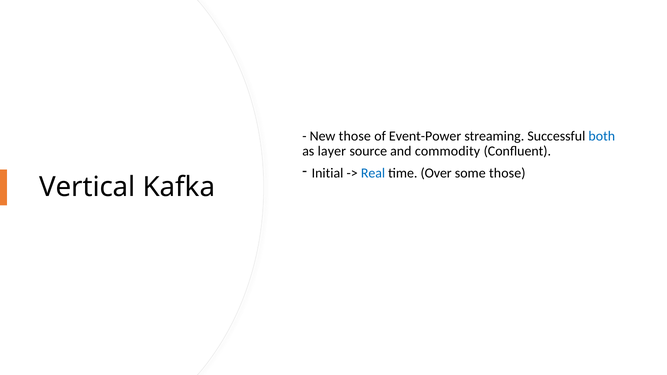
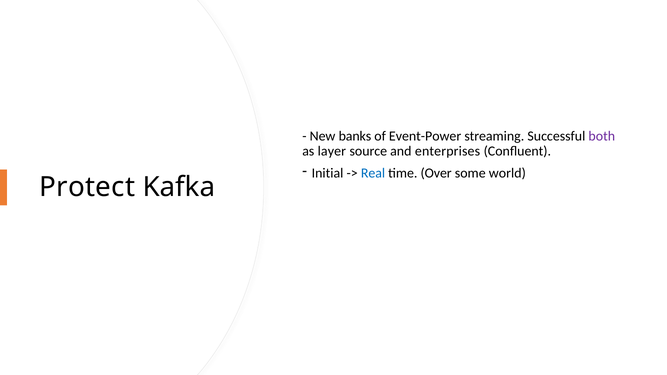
New those: those -> banks (355, 136)
both colour: blue -> purple (602, 136)
commodity: commodity -> enterprises (448, 151)
some those: those -> world (507, 173)
Vertical: Vertical -> Protect (87, 187)
